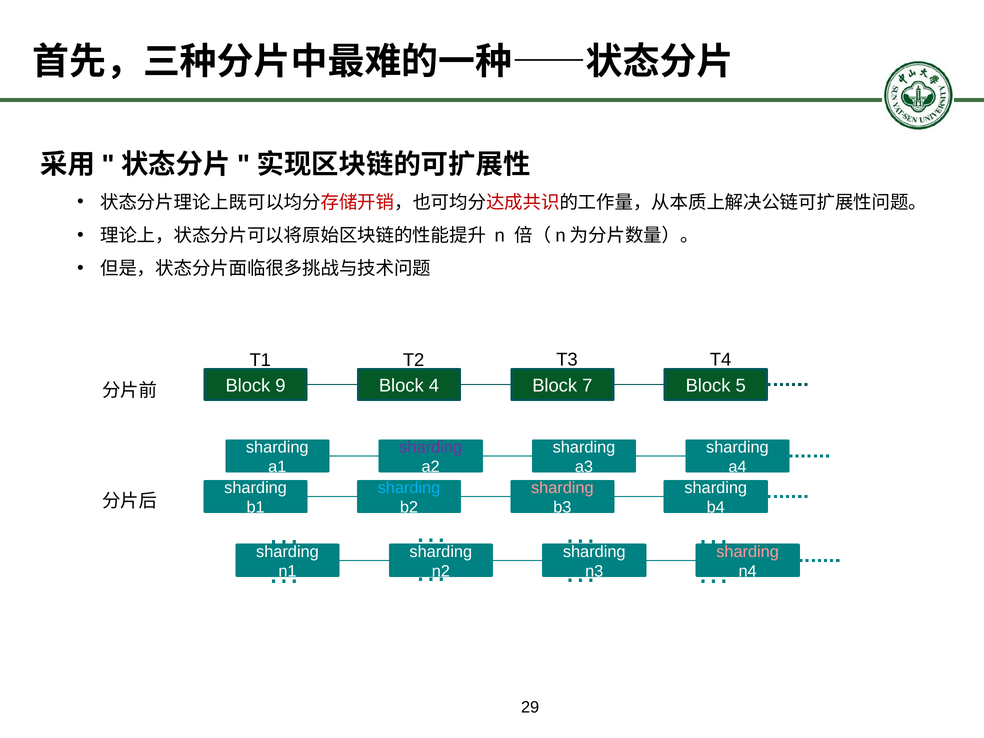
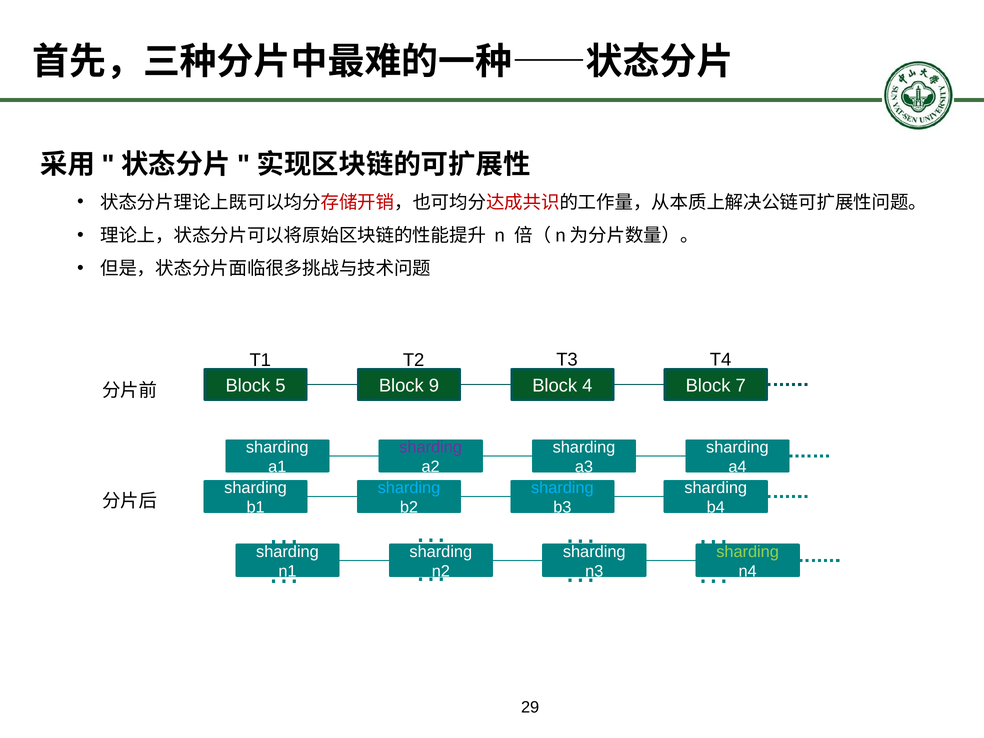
9: 9 -> 5 (280, 386)
4: 4 -> 9 (434, 386)
7: 7 -> 4 (587, 386)
5: 5 -> 7 (741, 386)
sharding colour: pink -> light blue (562, 488)
sharding colour: pink -> light green (748, 552)
